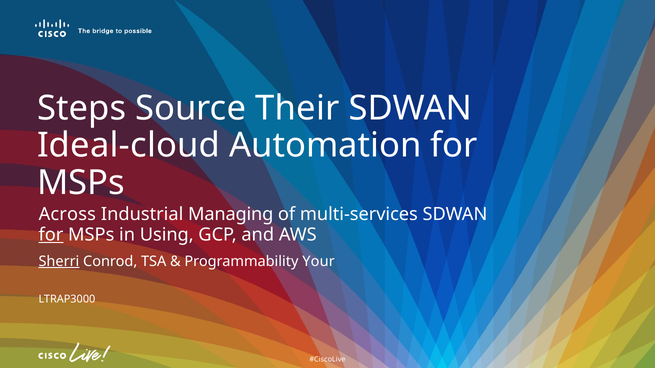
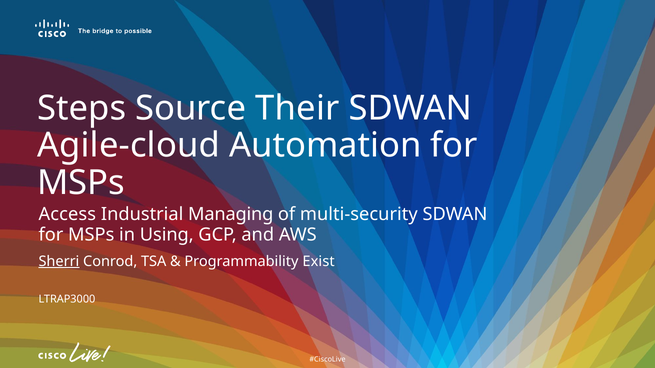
Ideal-cloud: Ideal-cloud -> Agile-cloud (129, 146)
Across: Across -> Access (67, 214)
multi-services: multi-services -> multi-security (359, 214)
for underline: present -> none (51, 235)
Your: Your -> Exist (319, 262)
